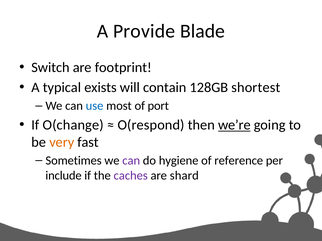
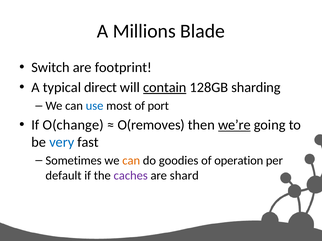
Provide: Provide -> Millions (144, 31)
exists: exists -> direct (101, 88)
contain underline: none -> present (165, 88)
shortest: shortest -> sharding (256, 88)
O(respond: O(respond -> O(removes (151, 125)
very colour: orange -> blue (62, 142)
can colour: purple -> orange (131, 161)
hygiene: hygiene -> goodies (179, 161)
reference: reference -> operation (239, 161)
include: include -> default (63, 176)
